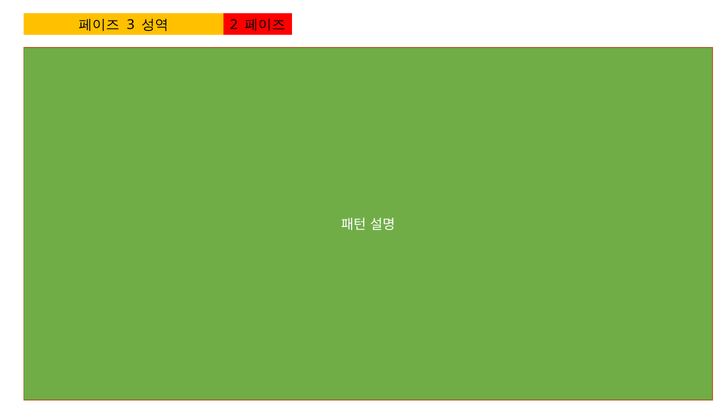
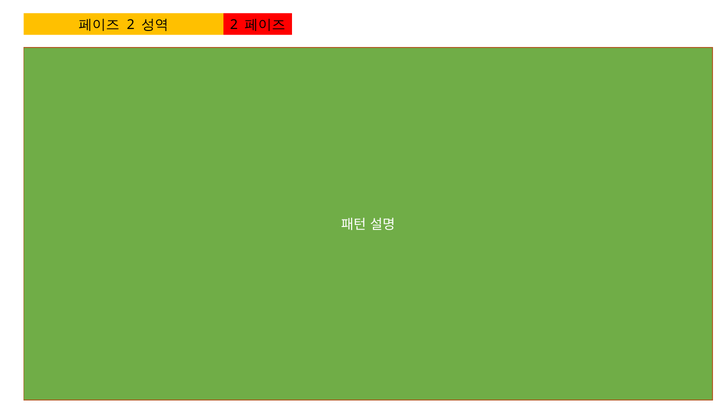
3: 3 -> 2 (131, 25)
